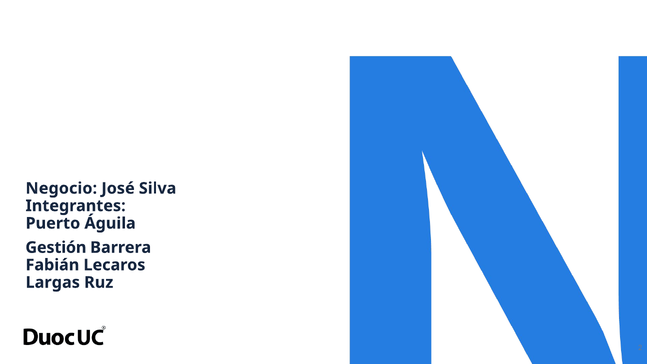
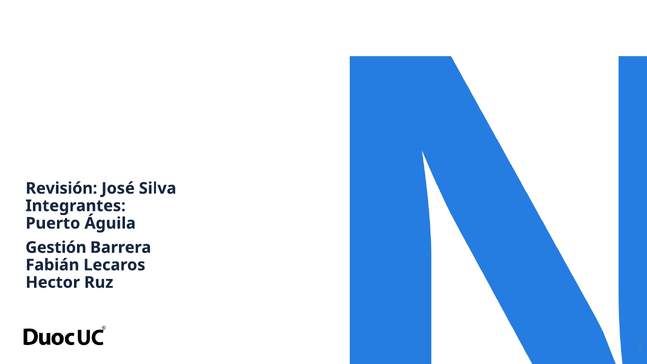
Negocio: Negocio -> Revisión (61, 188)
Largas: Largas -> Hector (53, 282)
